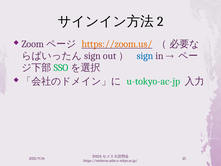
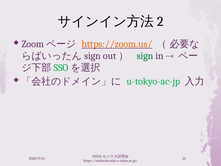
sign colour: blue -> green (145, 56)
